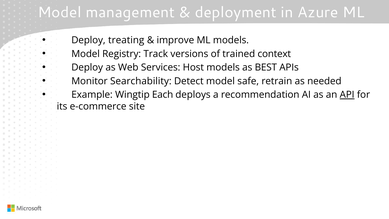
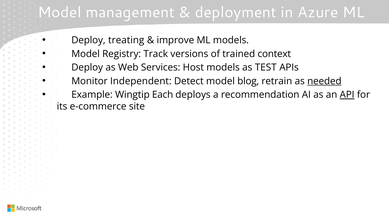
BEST: BEST -> TEST (266, 67)
Searchability: Searchability -> Independent (141, 81)
safe: safe -> blog (248, 81)
needed underline: none -> present (324, 81)
